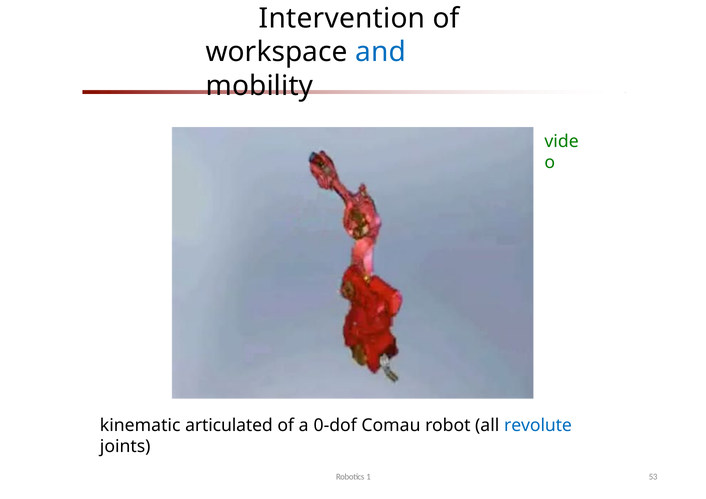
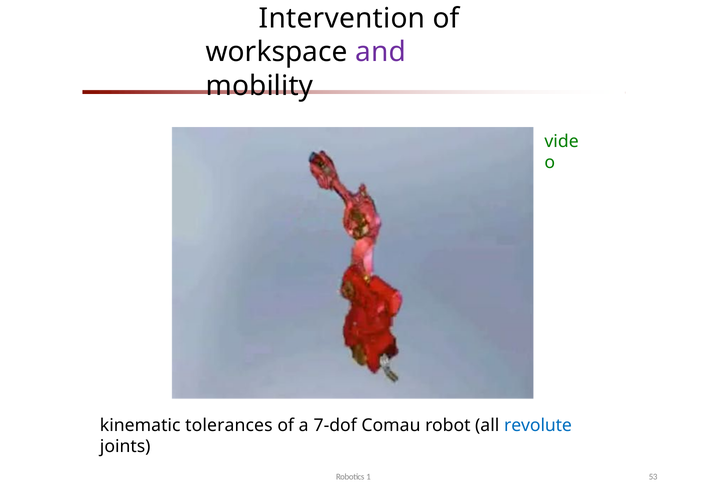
and colour: blue -> purple (381, 52)
articulated: articulated -> tolerances (229, 425)
0-dof: 0-dof -> 7-dof (335, 425)
